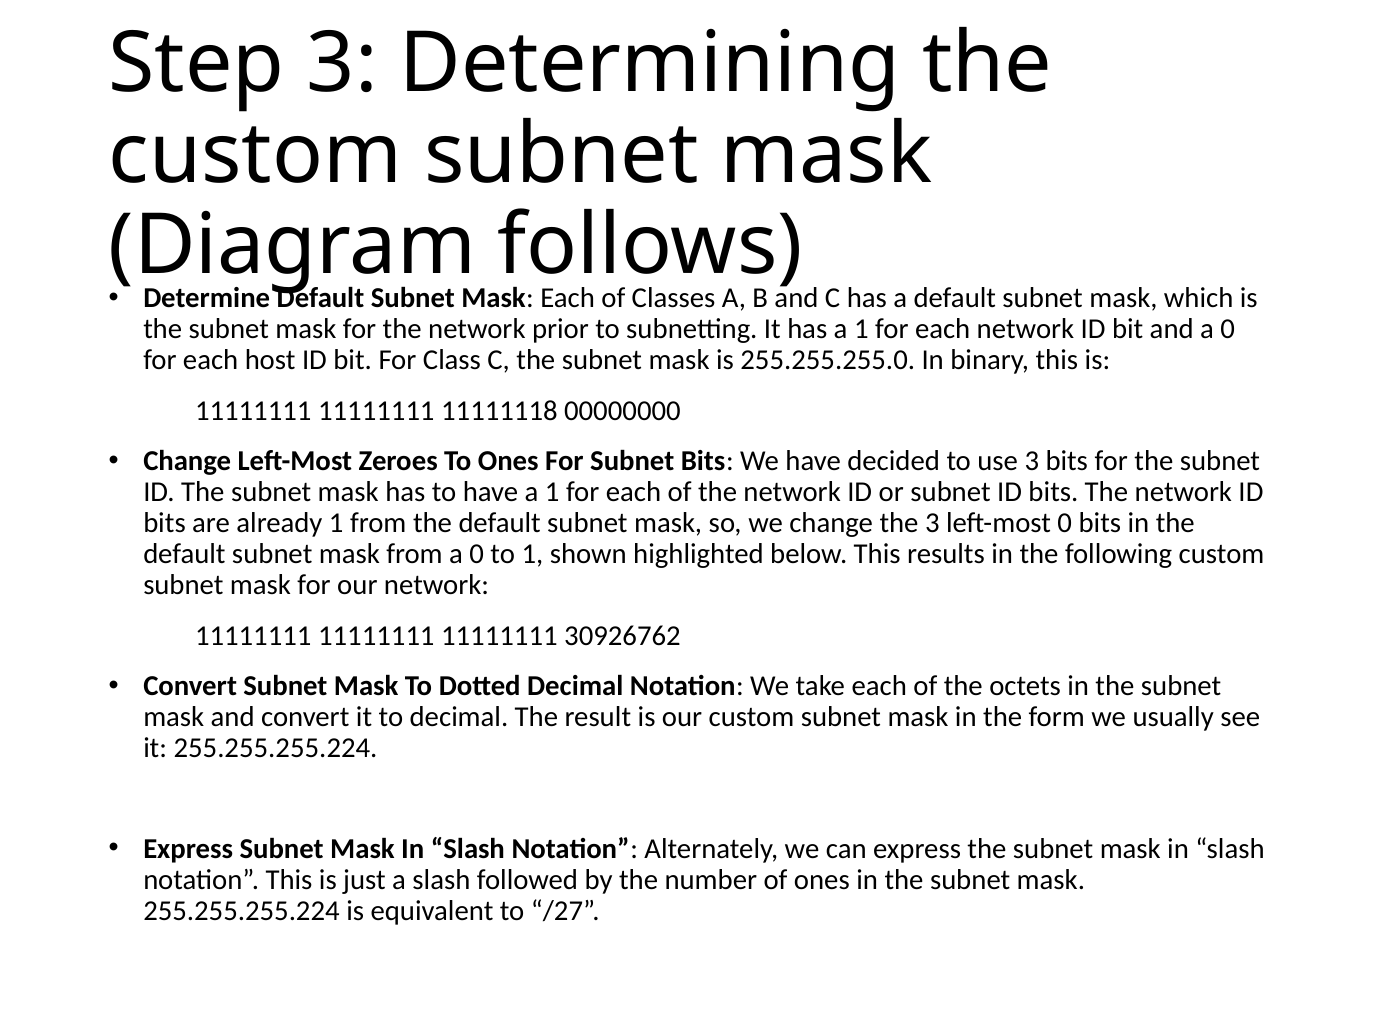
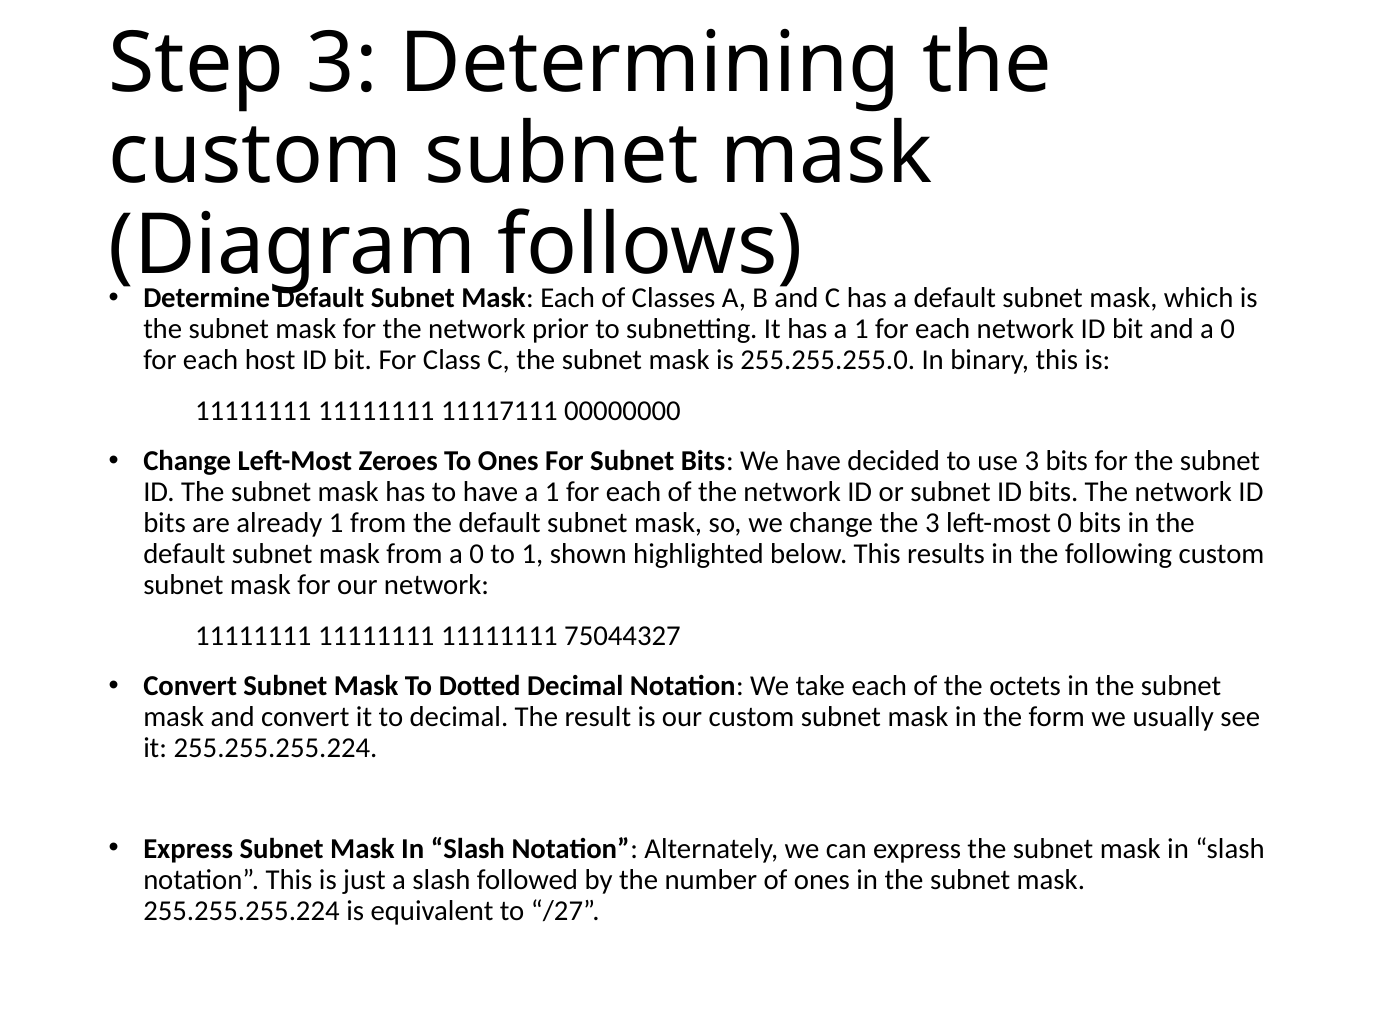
11111118: 11111118 -> 11117111 (499, 410)
30926762: 30926762 -> 75044327 (622, 635)
